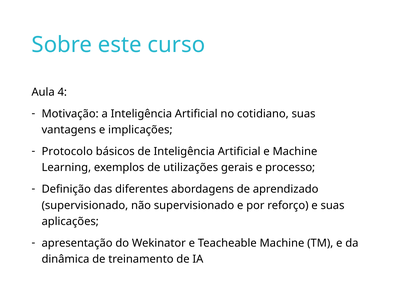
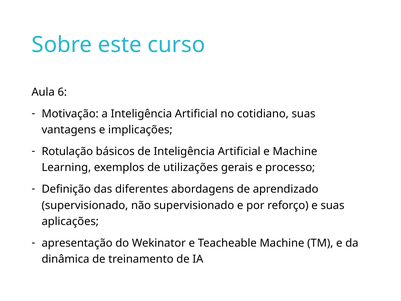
4: 4 -> 6 (62, 92)
Protocolo: Protocolo -> Rotulação (67, 151)
